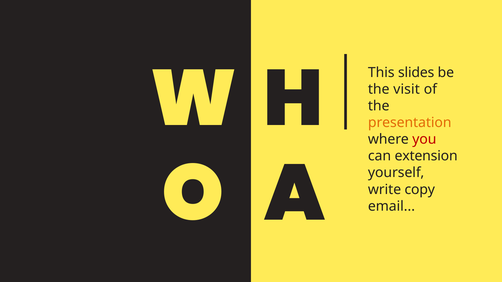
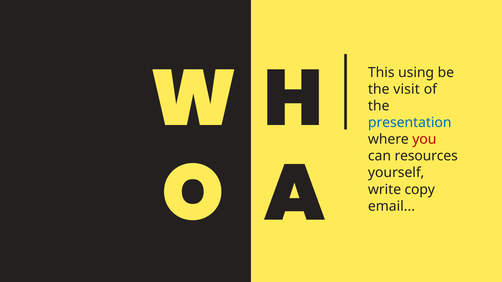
slides: slides -> using (416, 73)
presentation colour: orange -> blue (410, 123)
extension: extension -> resources (426, 156)
